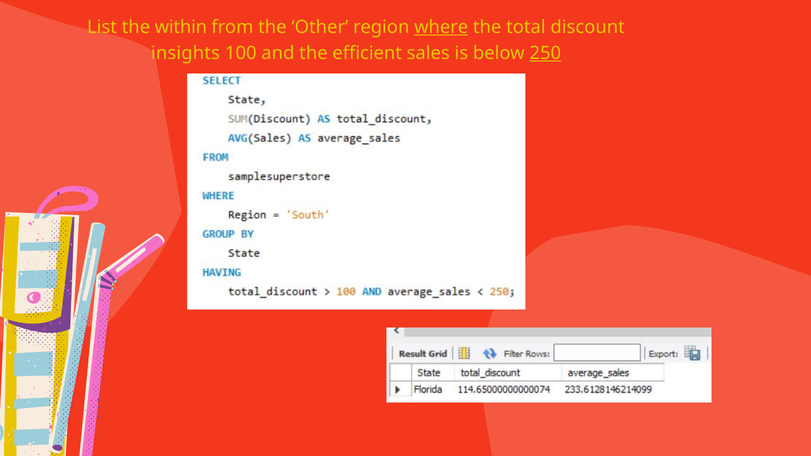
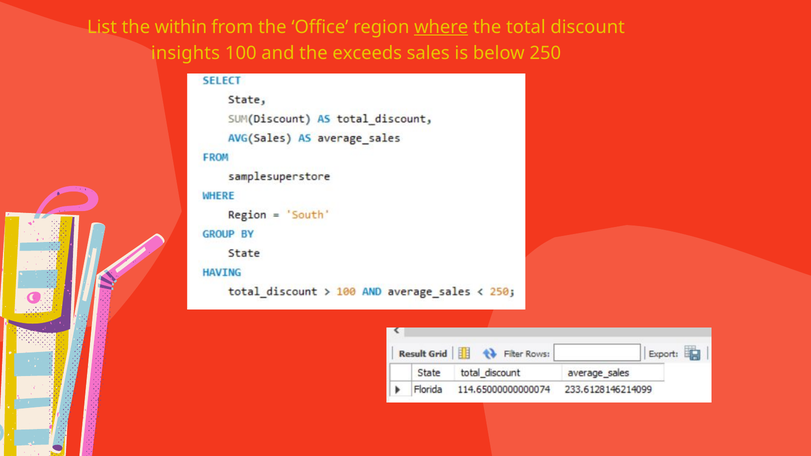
Other: Other -> Office (320, 27)
efficient: efficient -> exceeds (367, 53)
250 underline: present -> none (545, 53)
